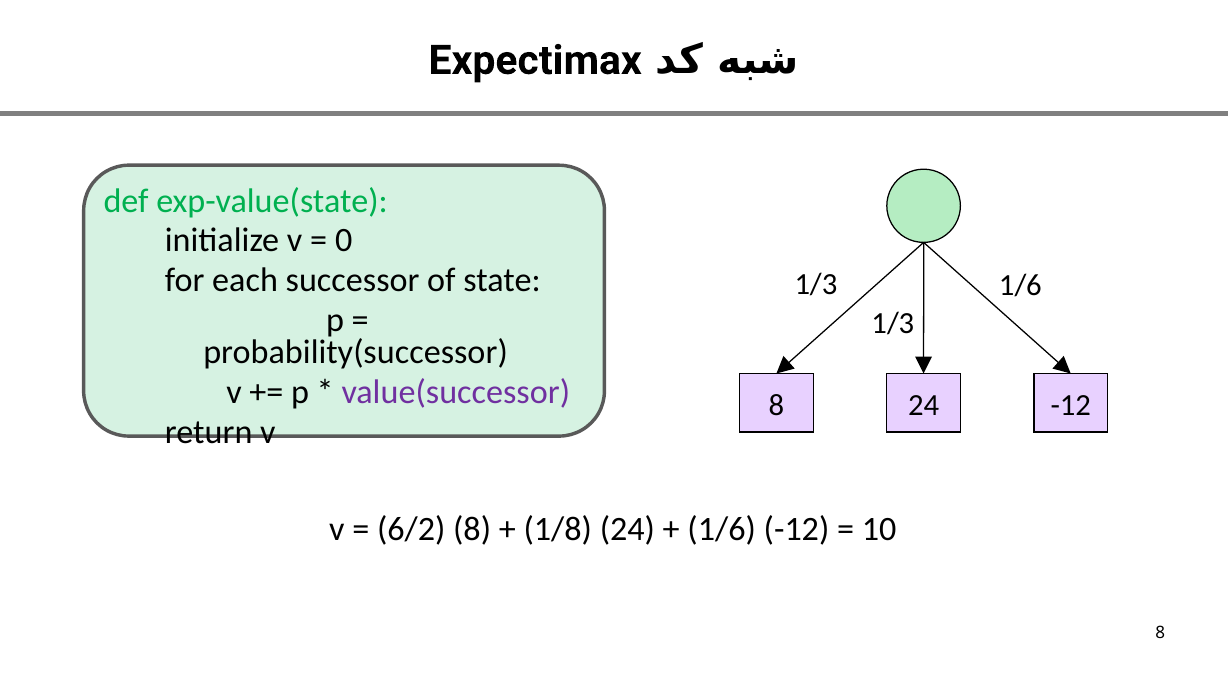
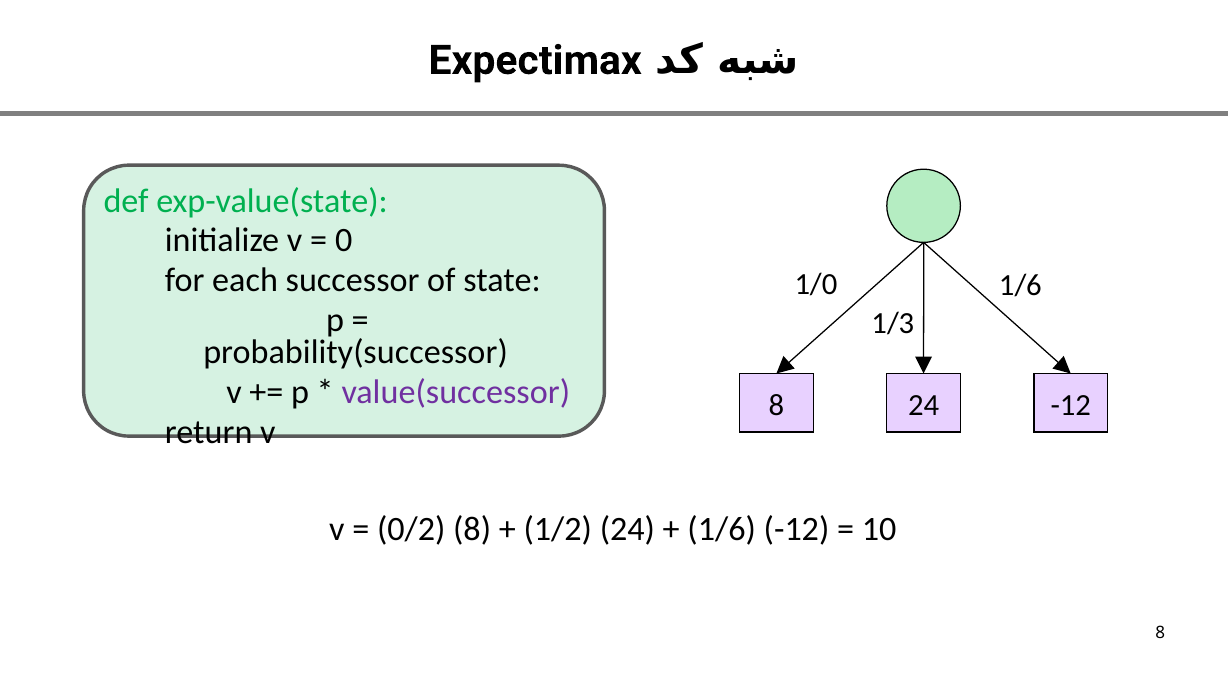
1/3: 1/3 -> 1/0 (816, 284)
6/2: 6/2 -> 0/2 (411, 529)
1/8: 1/8 -> 1/2 (558, 529)
